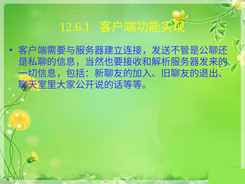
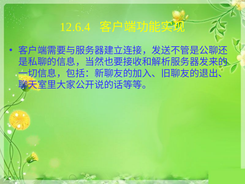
12.6.1: 12.6.1 -> 12.6.4 (75, 27)
